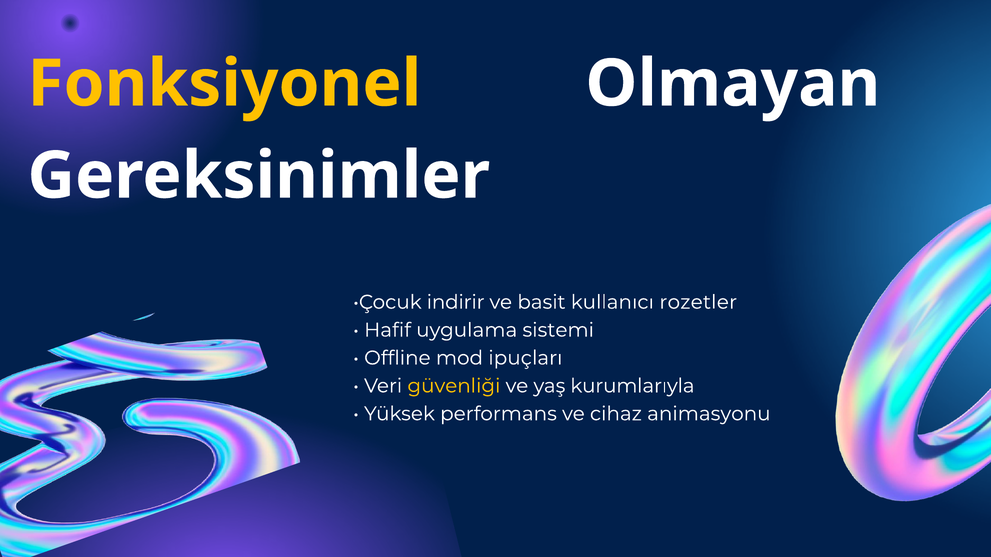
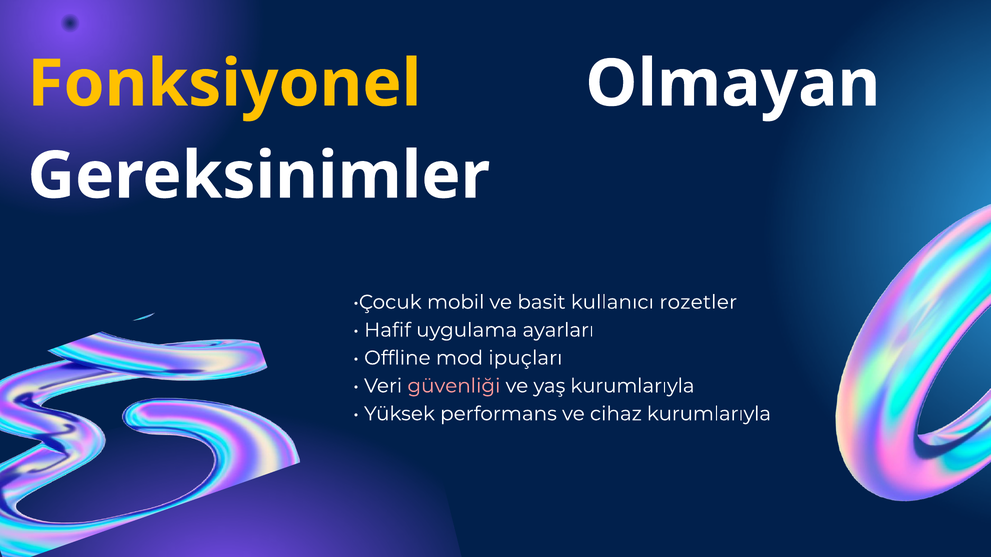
indirir: indirir -> mobil (456, 302)
sistemi: sistemi -> ayarları (558, 330)
güvenliği colour: yellow -> pink (454, 386)
cihaz animasyonu: animasyonu -> kurumlarıyla (709, 414)
